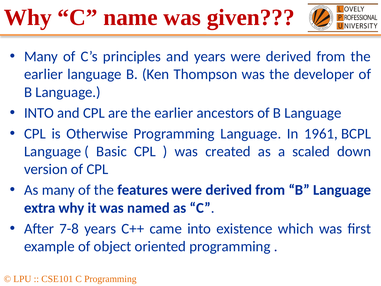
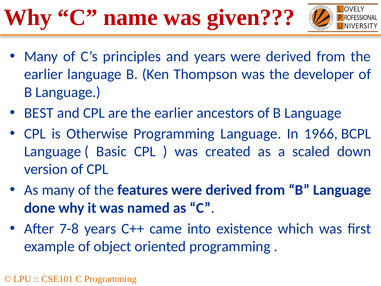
INTO: INTO -> BEST (39, 113)
1961: 1961 -> 1966 (321, 134)
extra: extra -> done (40, 208)
